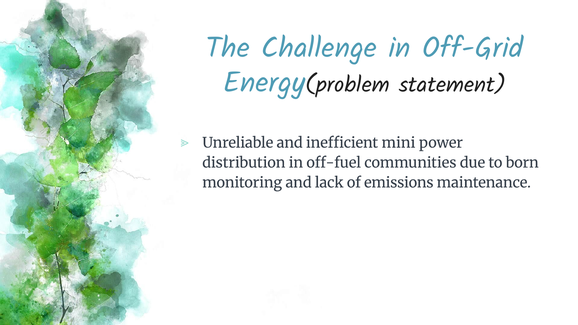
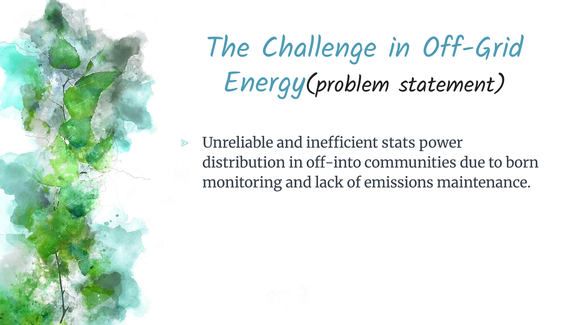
mini: mini -> stats (398, 143)
off-fuel: off-fuel -> off-into (334, 163)
